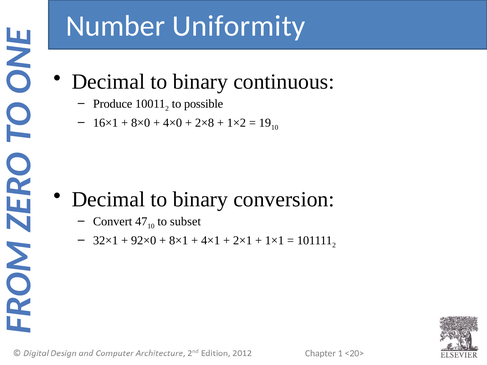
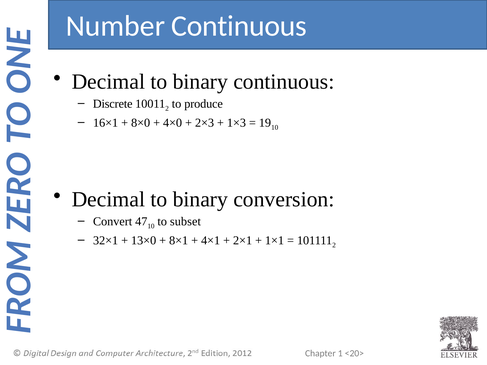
Number Uniformity: Uniformity -> Continuous (239, 26)
Produce: Produce -> Discrete (113, 104)
possible: possible -> produce (204, 104)
2×8: 2×8 -> 2×3 (205, 123)
1×2: 1×2 -> 1×3 (236, 123)
92×0: 92×0 -> 13×0 (144, 241)
